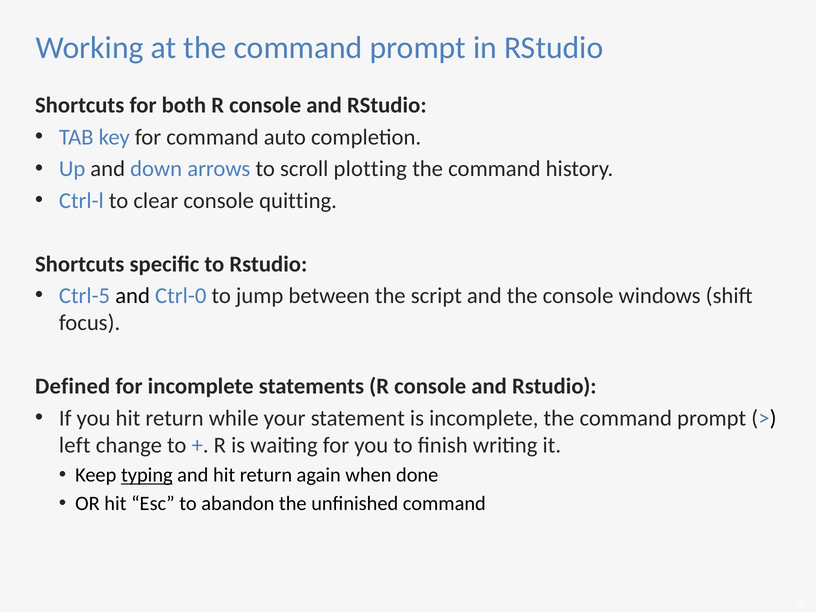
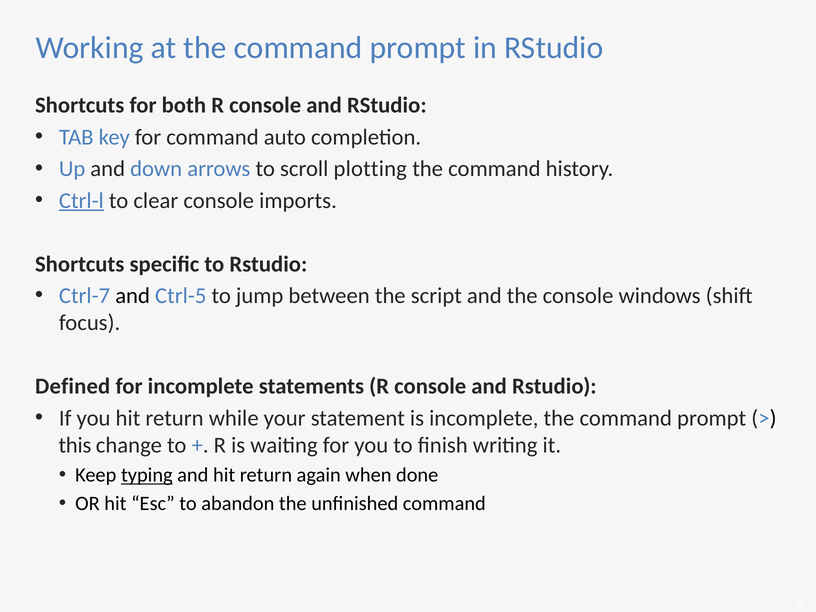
Ctrl-l underline: none -> present (81, 201)
quitting: quitting -> imports (298, 201)
Ctrl-5: Ctrl-5 -> Ctrl-7 (84, 296)
Ctrl-0: Ctrl-0 -> Ctrl-5 (181, 296)
left: left -> this (75, 445)
